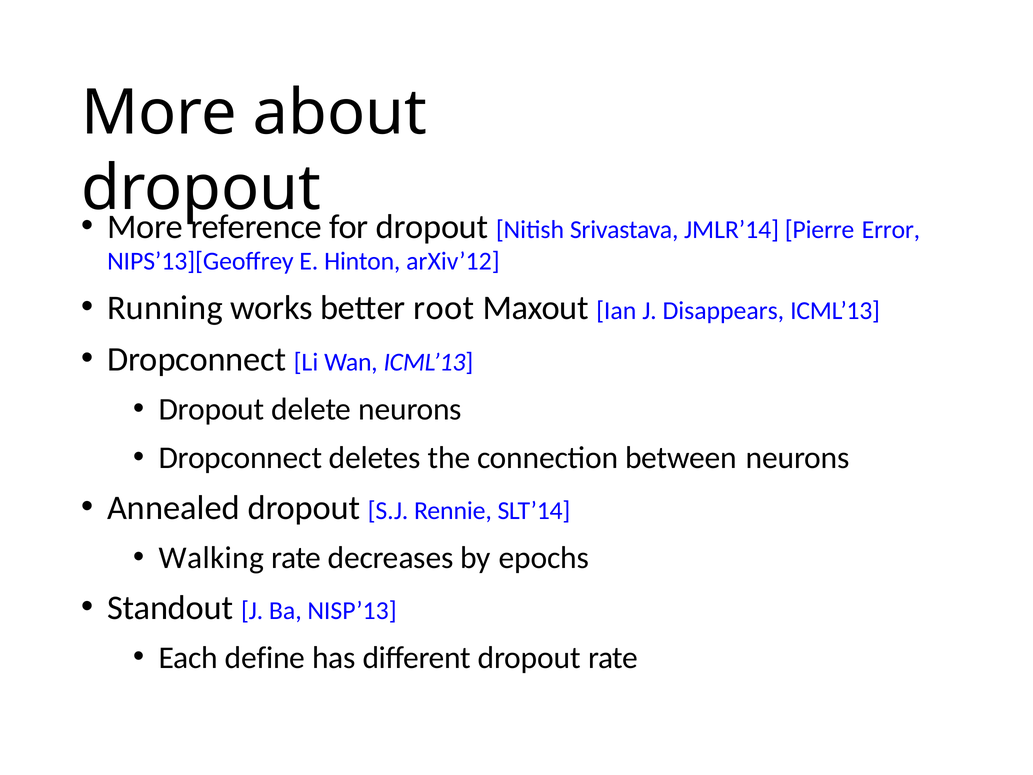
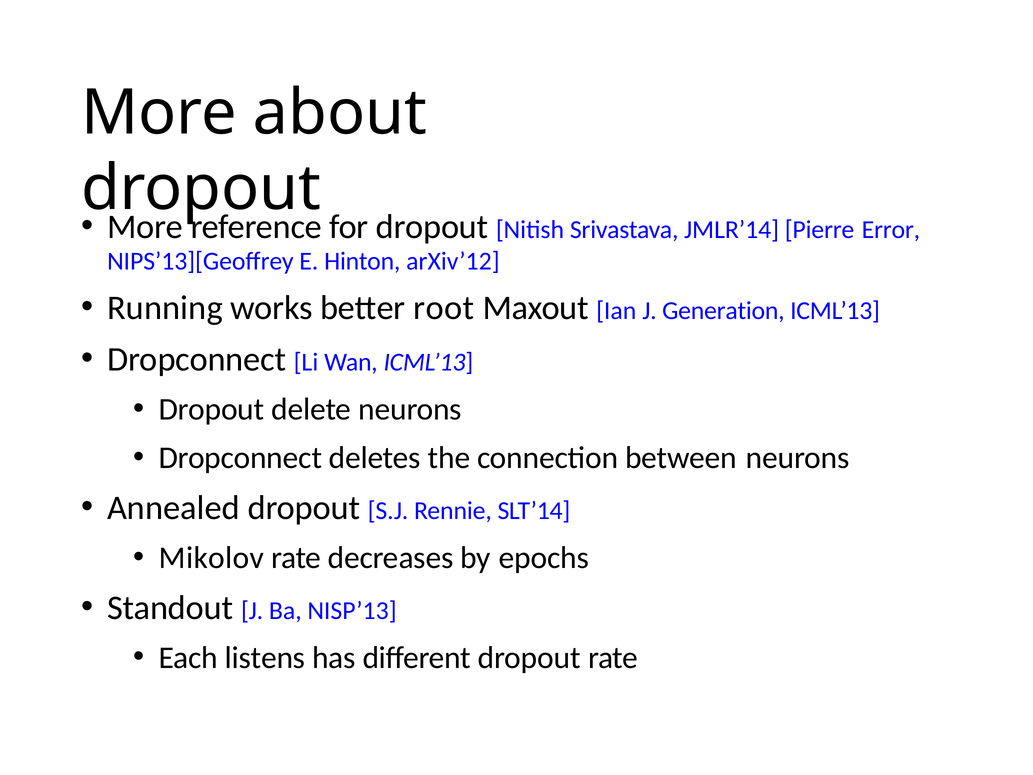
Disappears: Disappears -> Generation (723, 310)
Walking: Walking -> Mikolov (211, 558)
define: define -> listens (265, 658)
